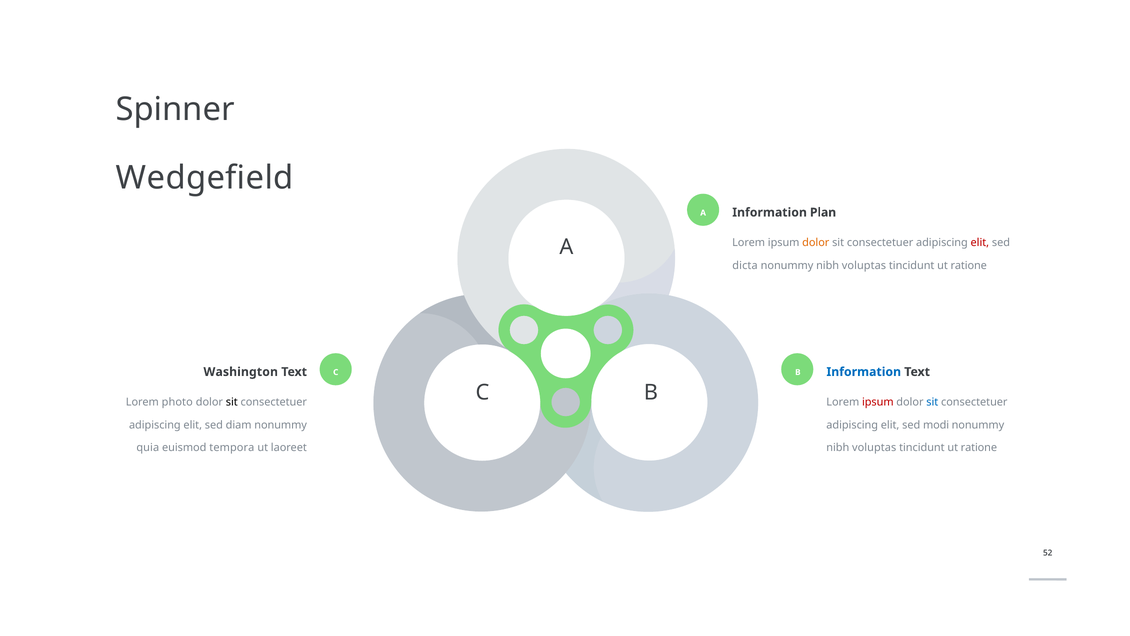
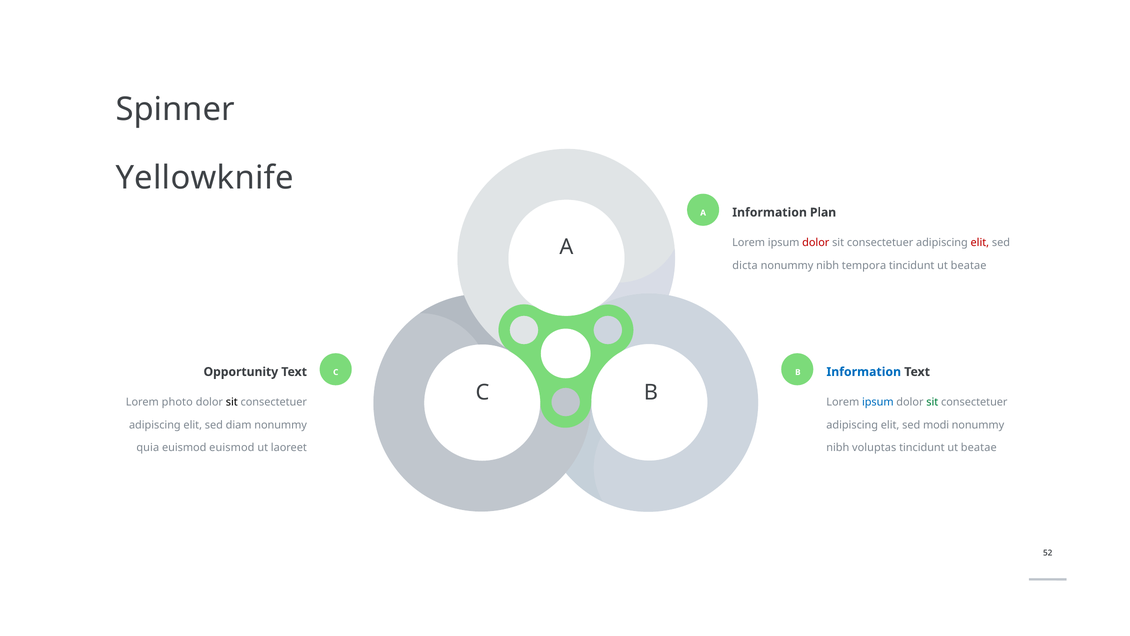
Wedgefield: Wedgefield -> Yellowknife (205, 178)
dolor colour: orange -> red (816, 243)
voluptas: voluptas -> tempora (864, 265)
ratione: ratione -> beatae (969, 265)
Washington: Washington -> Opportunity (241, 372)
ipsum colour: red -> blue (878, 402)
sit colour: blue -> green (932, 402)
euismod tempora: tempora -> euismod (232, 448)
ratione: ratione -> beatae (979, 448)
